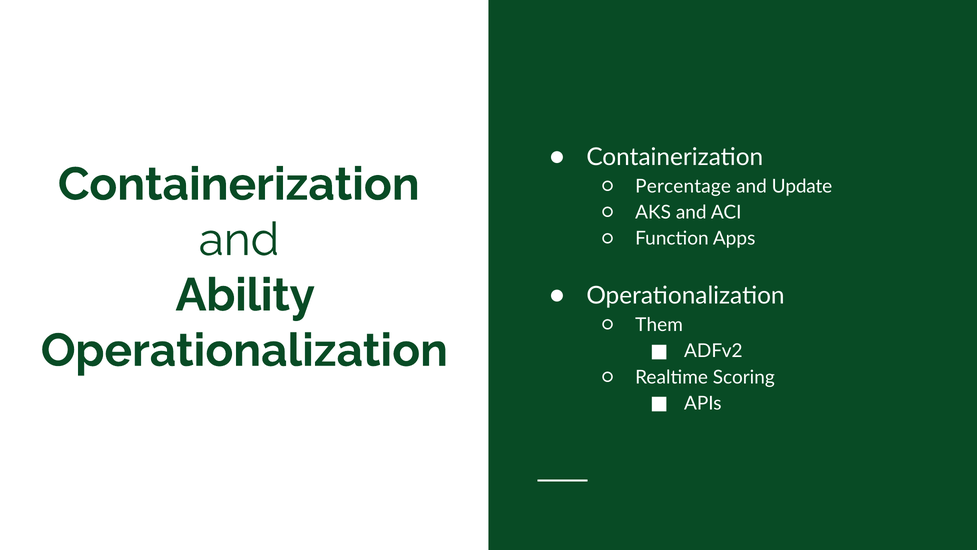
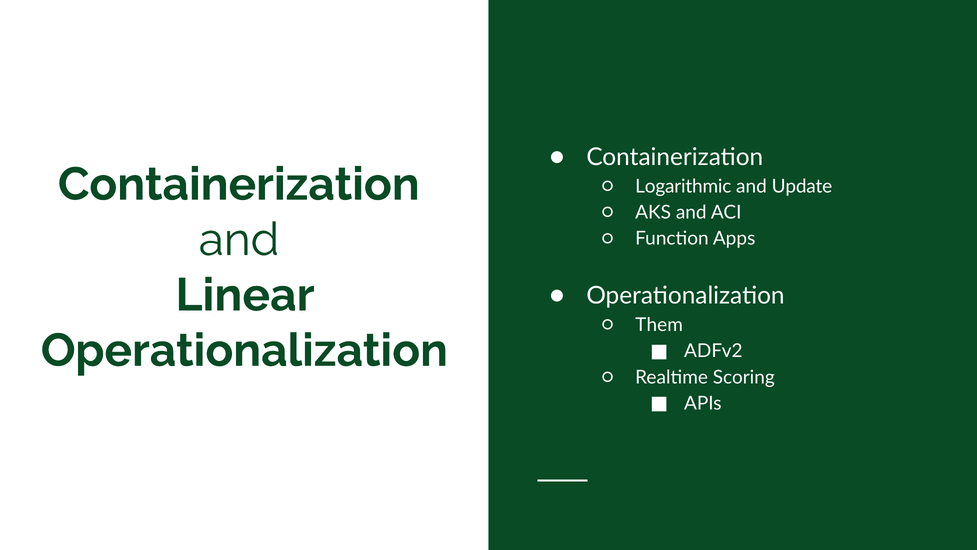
Percentage: Percentage -> Logarithmic (683, 186)
Ability: Ability -> Linear (245, 295)
